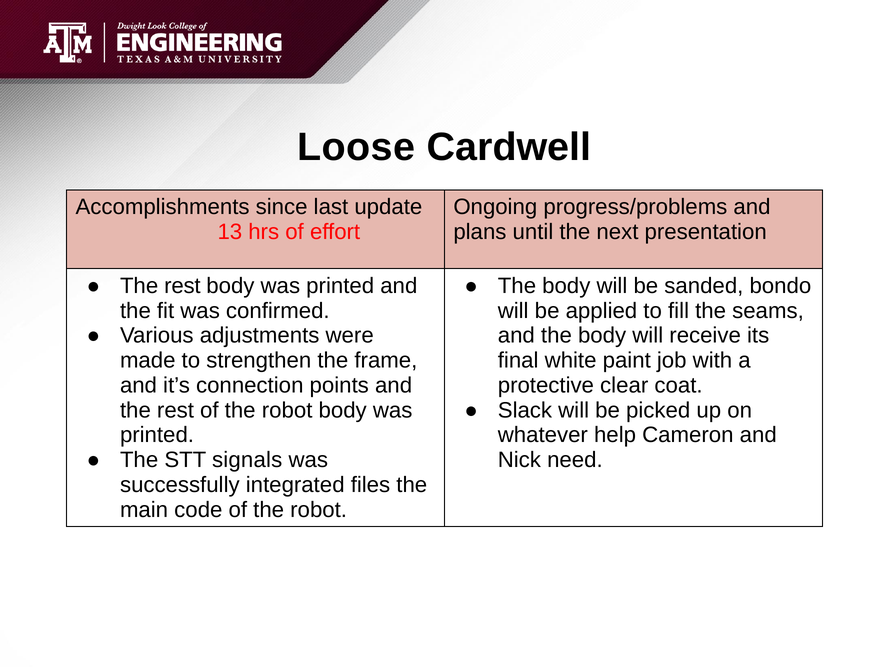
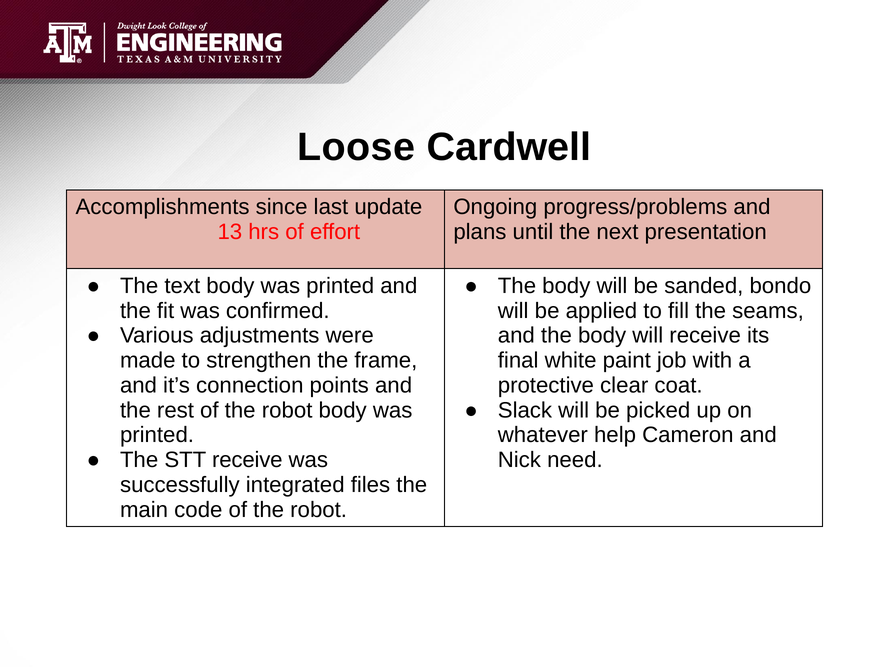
rest: rest -> text (182, 286)
STT signals: signals -> receive (247, 460)
